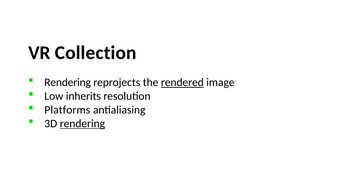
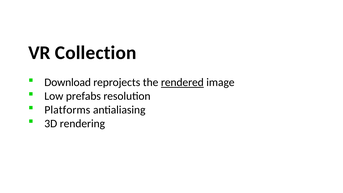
Rendering: Rendering -> Download (68, 82)
inherits: inherits -> prefabs (83, 96)
rendering underline: present -> none (82, 124)
